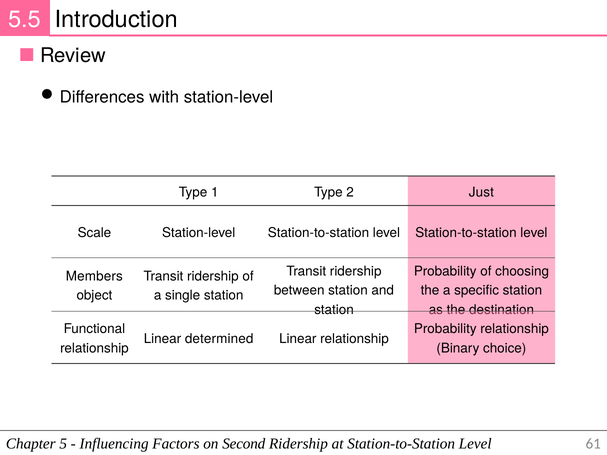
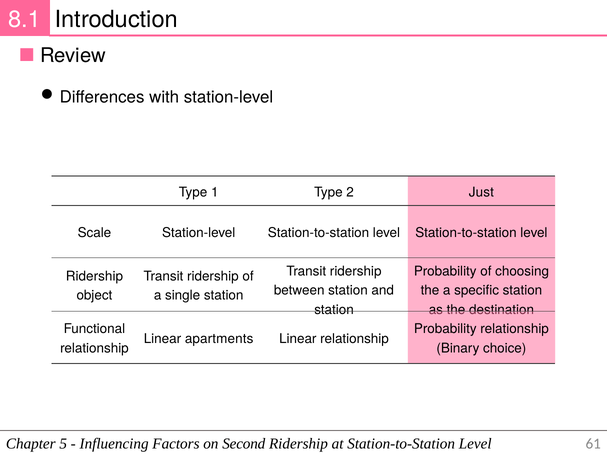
5.5: 5.5 -> 8.1 (25, 19)
Members: Members -> Ridership (94, 276)
determined: determined -> apartments (219, 339)
